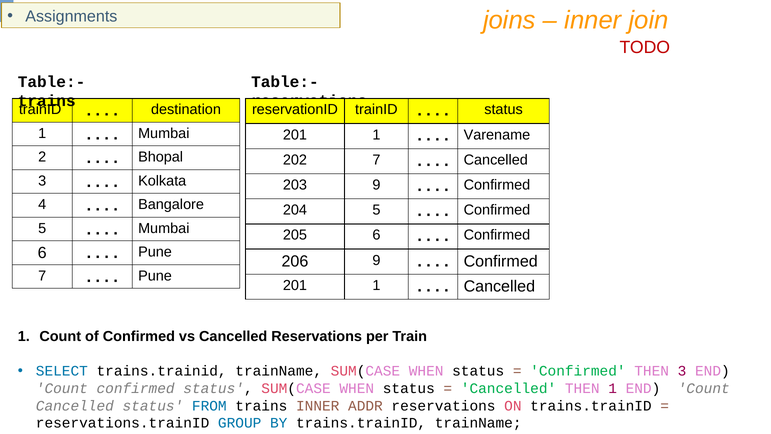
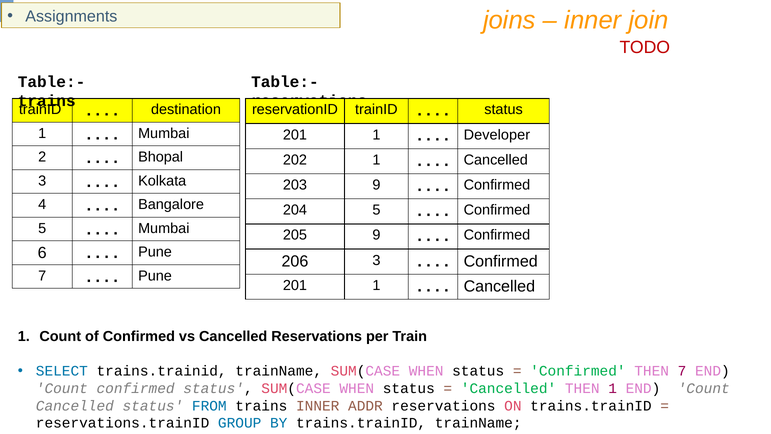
Varename: Varename -> Developer (497, 135)
202 7: 7 -> 1 (376, 160)
205 6: 6 -> 9 (376, 235)
206 9: 9 -> 3 (376, 260)
THEN 3: 3 -> 7 (682, 371)
